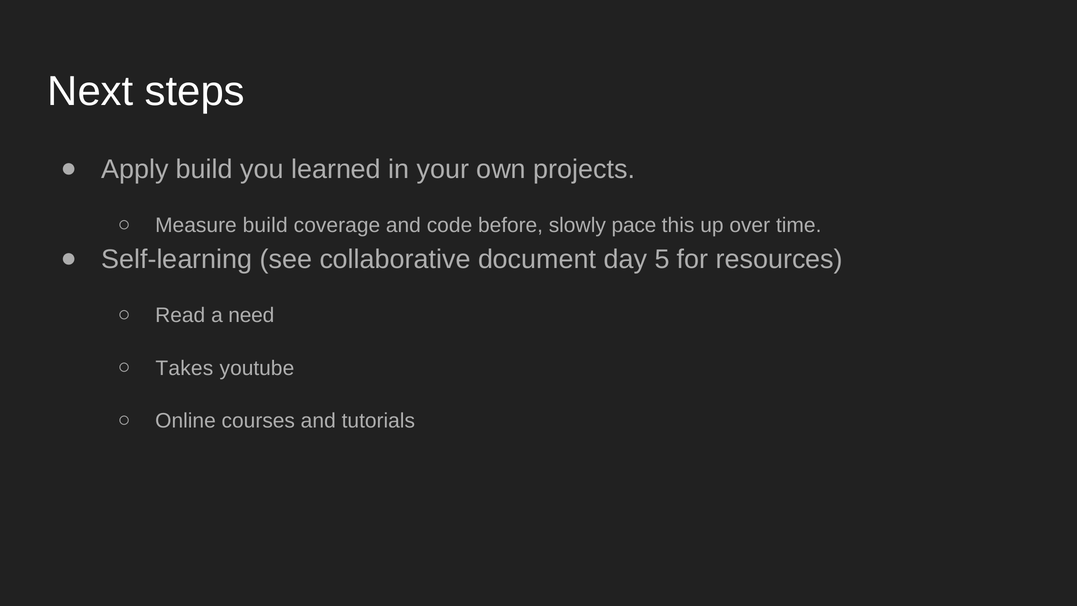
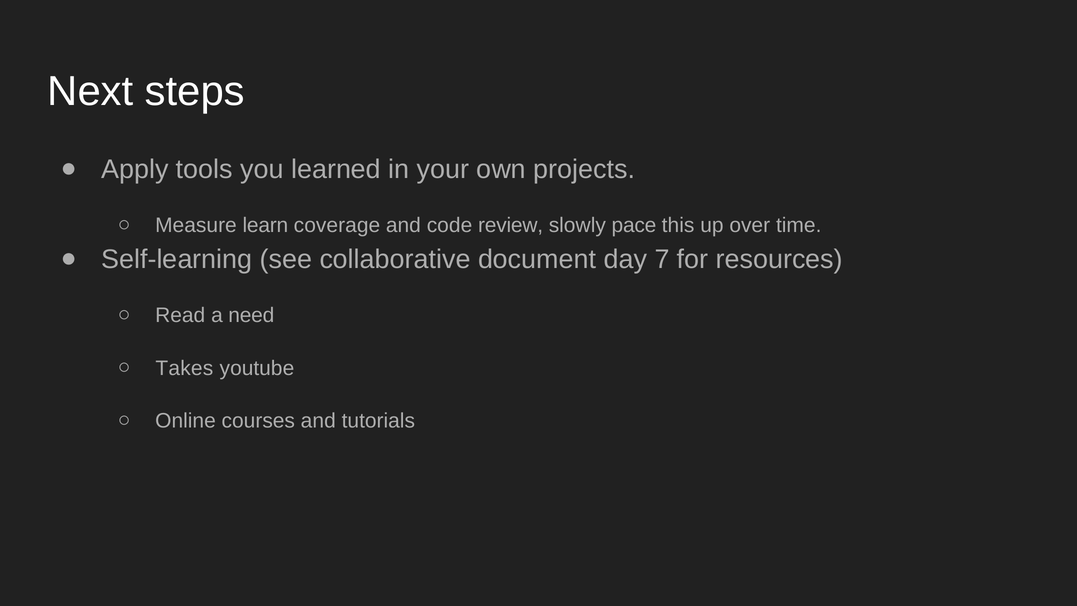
Apply build: build -> tools (204, 169)
Measure build: build -> learn (265, 225)
before: before -> review (511, 225)
5: 5 -> 7 (662, 259)
